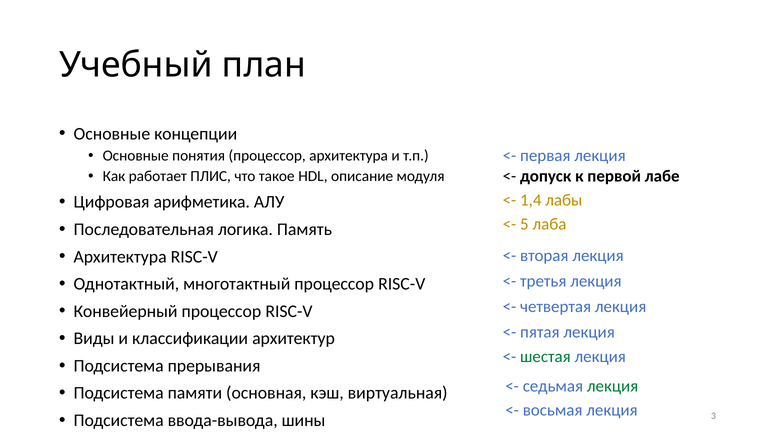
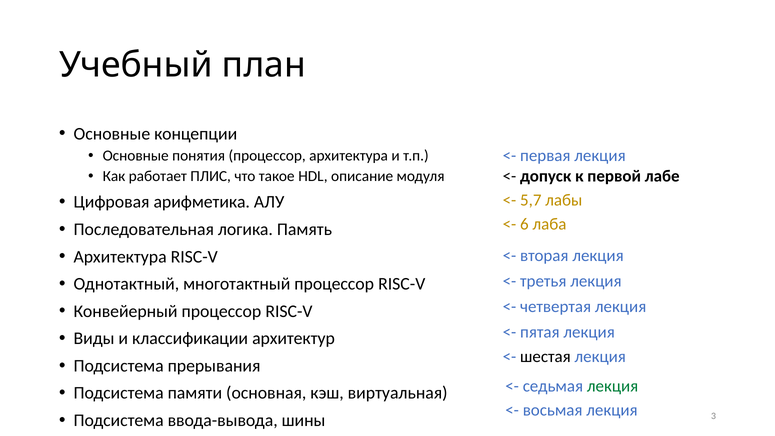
1,4: 1,4 -> 5,7 (531, 200)
5: 5 -> 6 (524, 224)
шестая colour: green -> black (545, 357)
